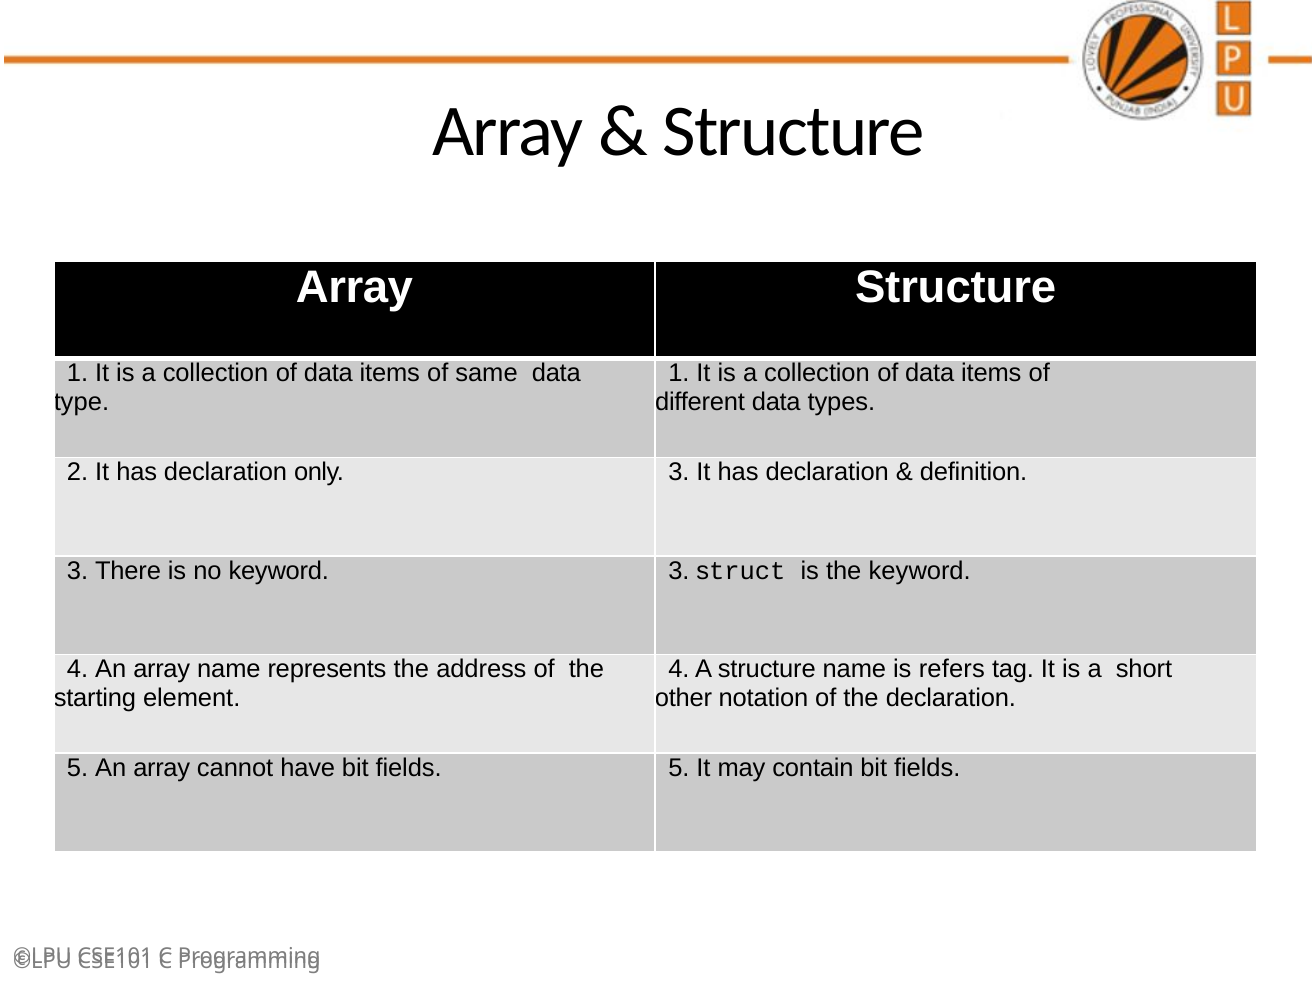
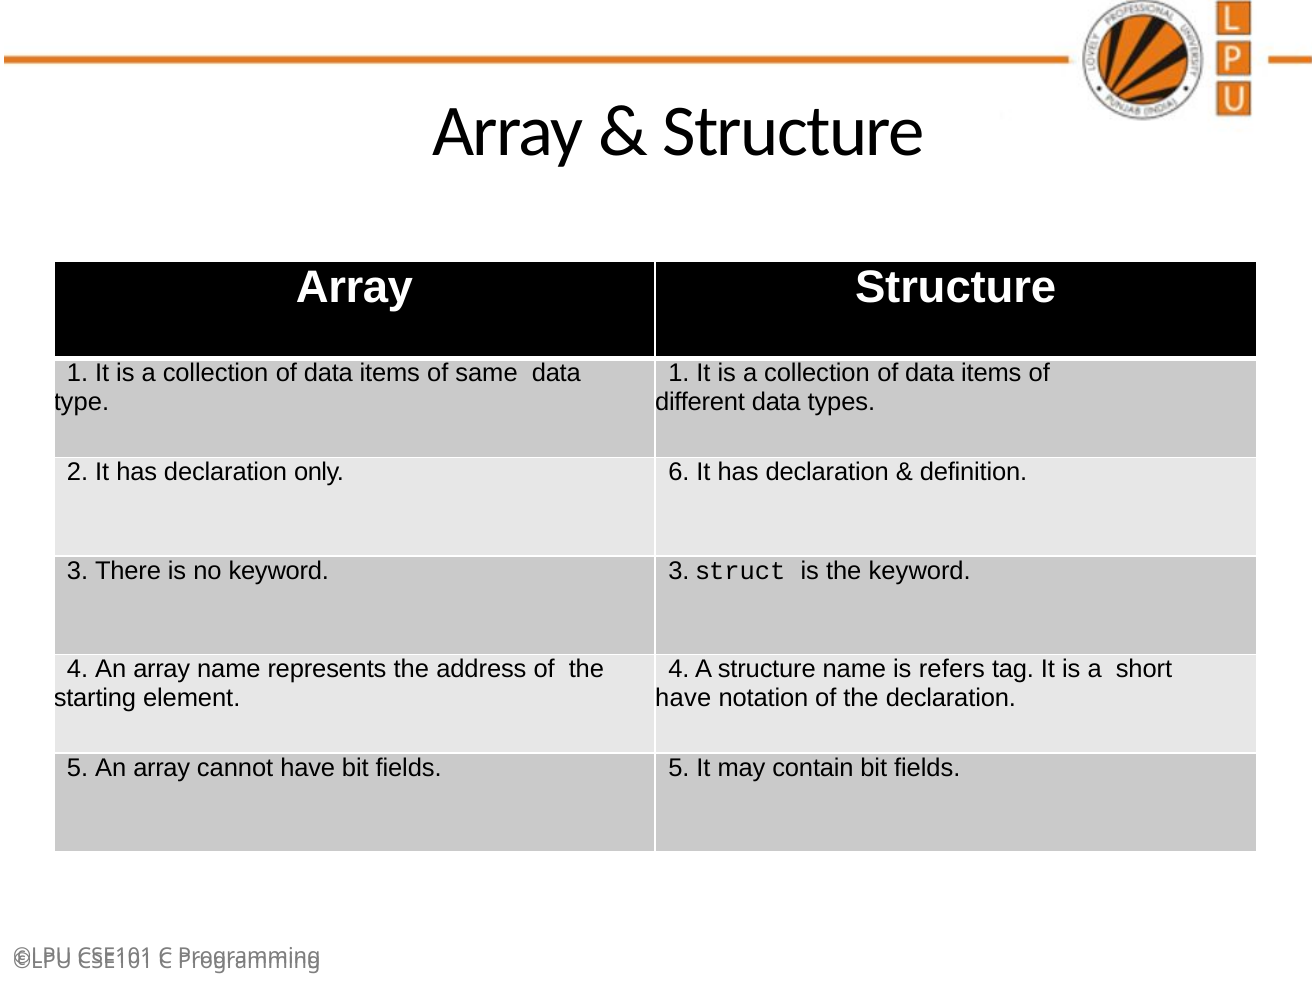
only 3: 3 -> 6 (679, 472)
other: other -> have (683, 698)
